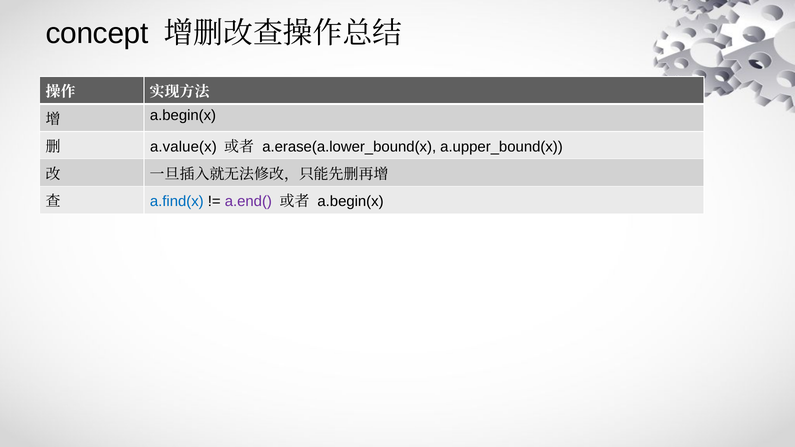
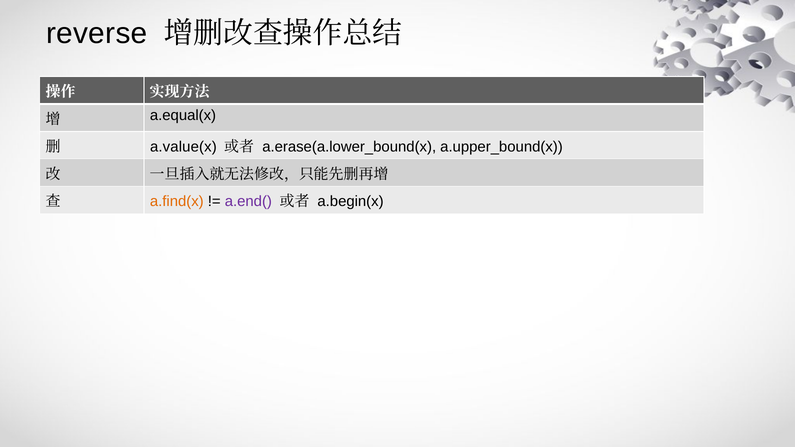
concept: concept -> reverse (97, 33)
a.begin(x: a.begin(x -> a.equal(x (183, 116)
a.find(x colour: blue -> orange (177, 202)
